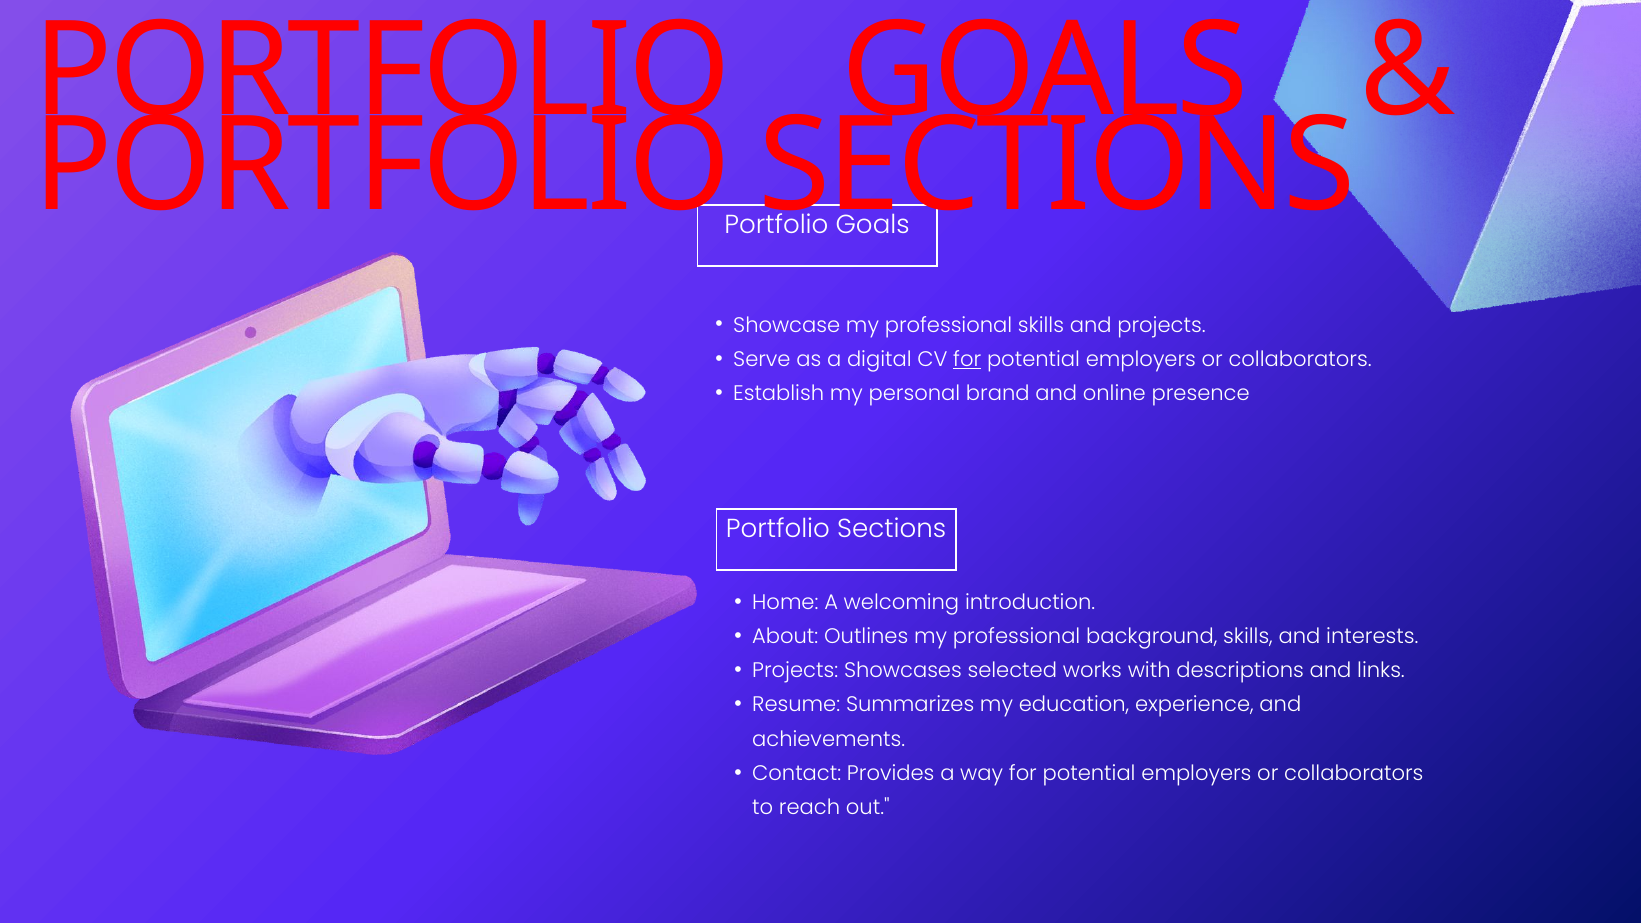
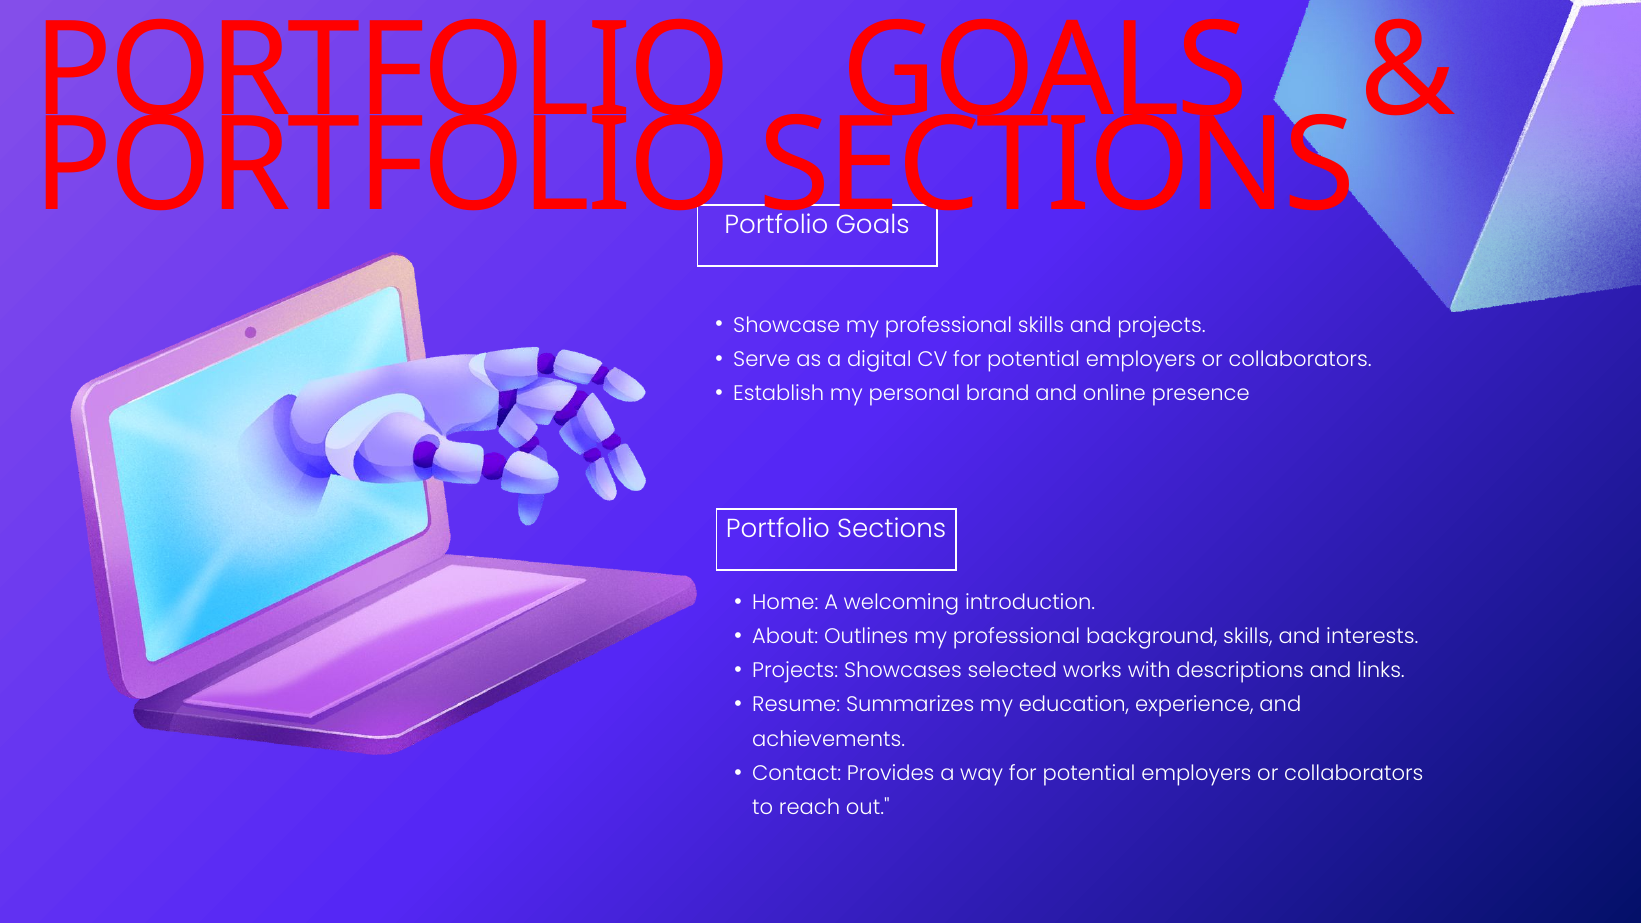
for underline: present -> none (967, 359)
